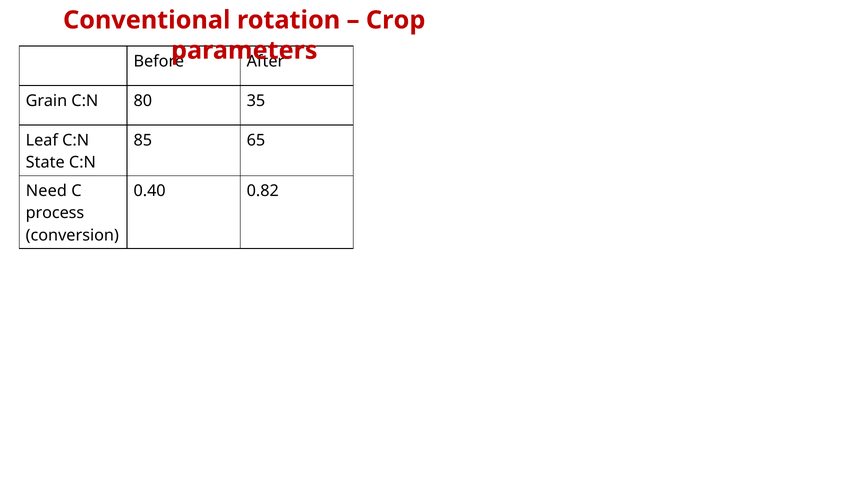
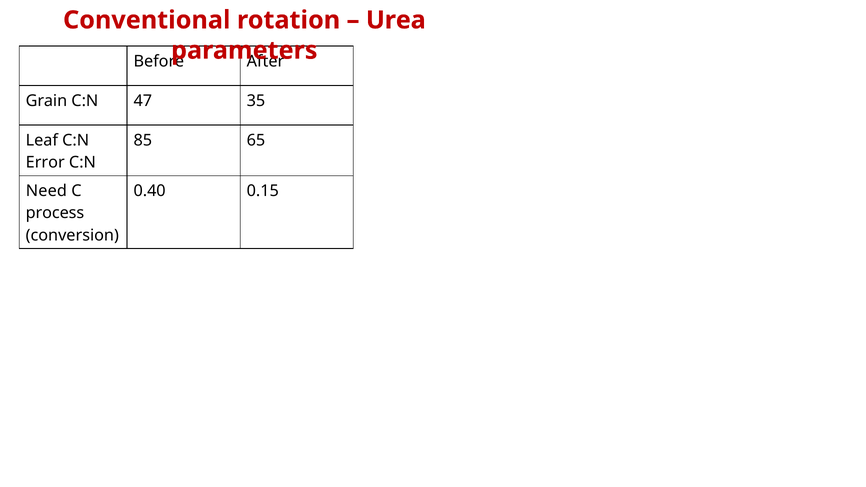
Crop: Crop -> Urea (396, 20)
80: 80 -> 47 (143, 101)
State: State -> Error (45, 162)
0.82: 0.82 -> 0.15 (263, 191)
